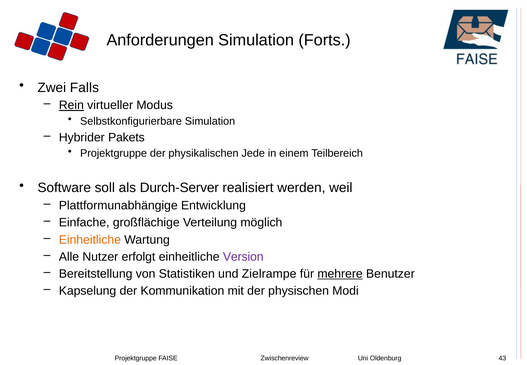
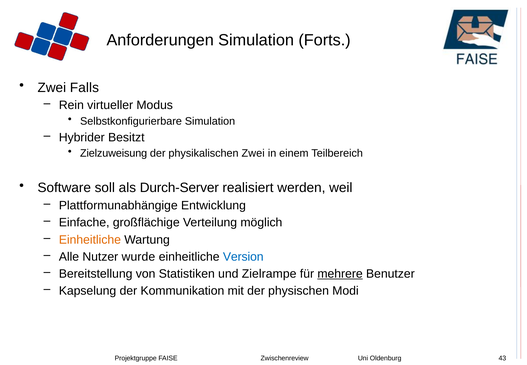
Rein underline: present -> none (71, 105)
Pakets: Pakets -> Besitzt (126, 137)
Projektgruppe: Projektgruppe -> Zielzuweisung (114, 153)
physikalischen Jede: Jede -> Zwei (253, 153)
erfolgt: erfolgt -> wurde (138, 257)
Version colour: purple -> blue (243, 257)
